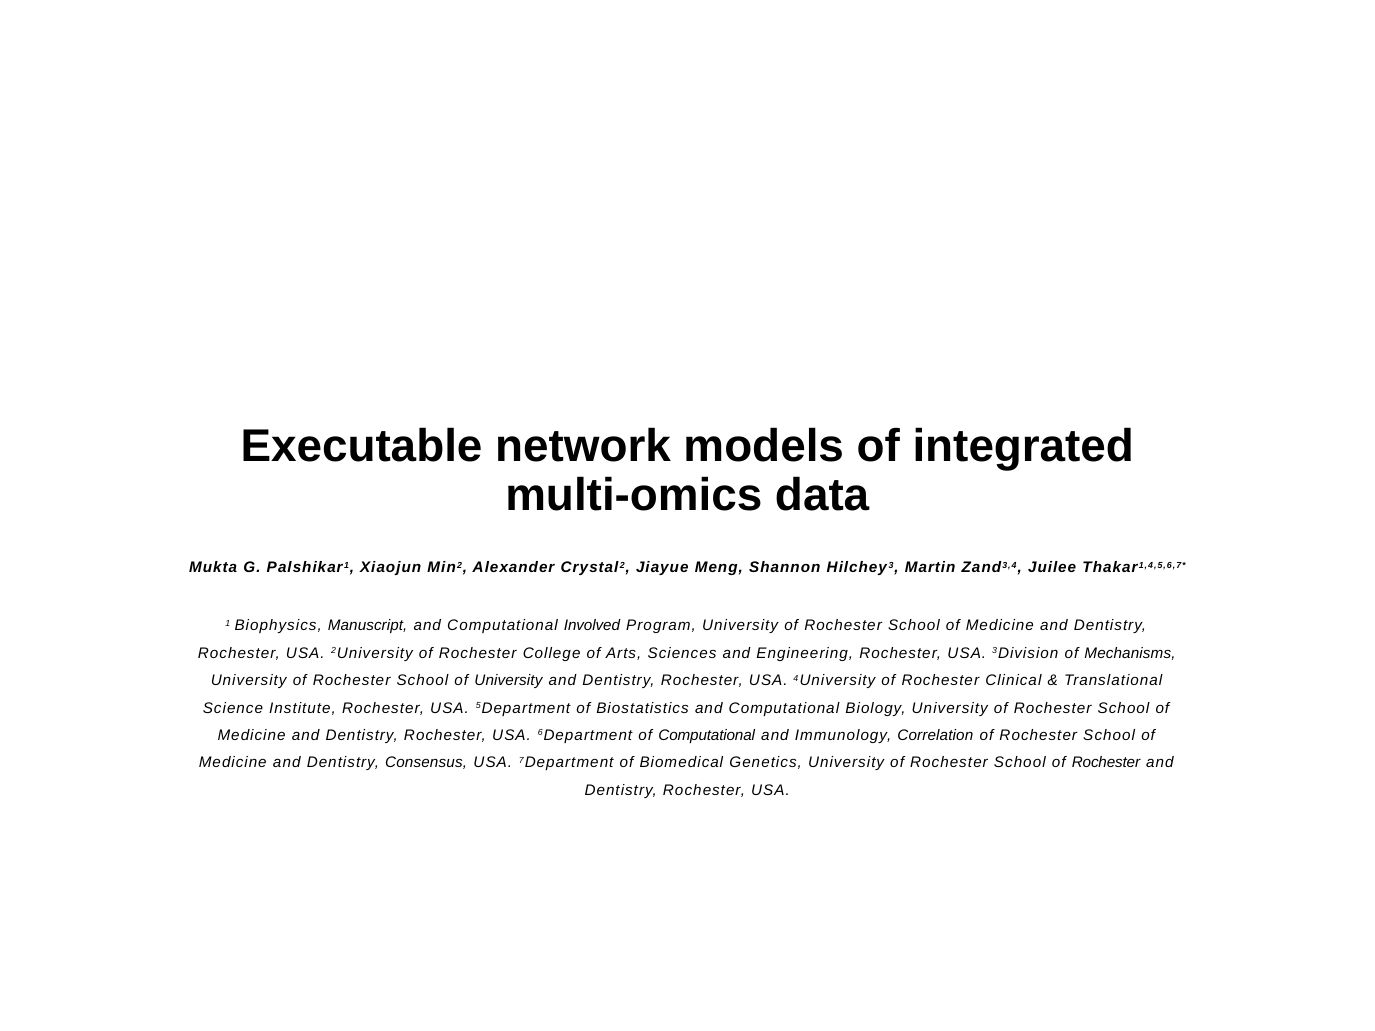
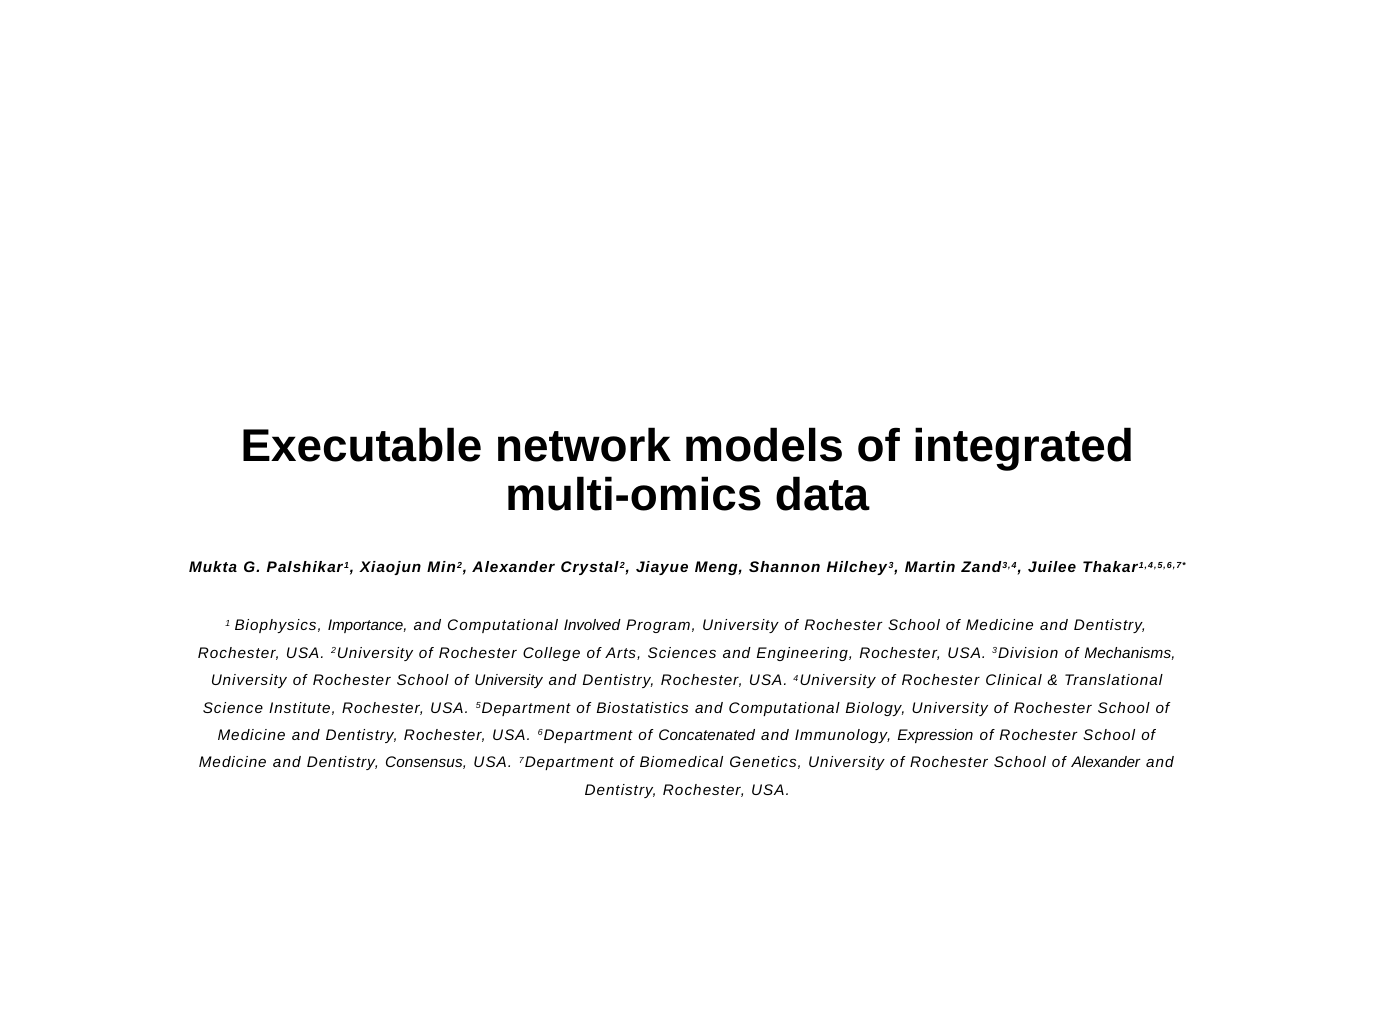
Manuscript: Manuscript -> Importance (368, 626)
of Computational: Computational -> Concatenated (707, 736)
Correlation: Correlation -> Expression (935, 736)
School of Rochester: Rochester -> Alexander (1106, 763)
